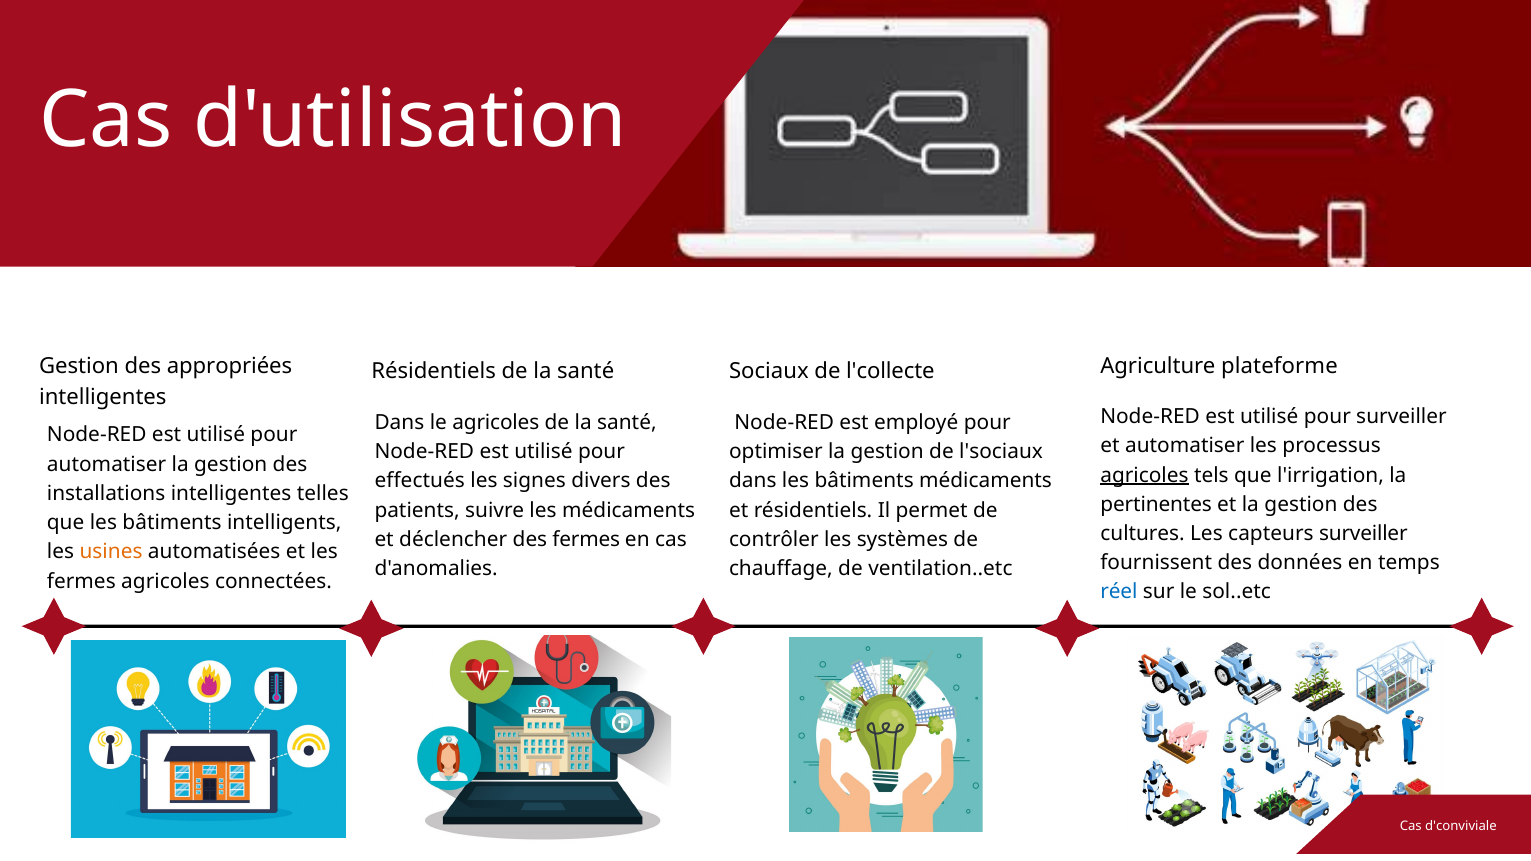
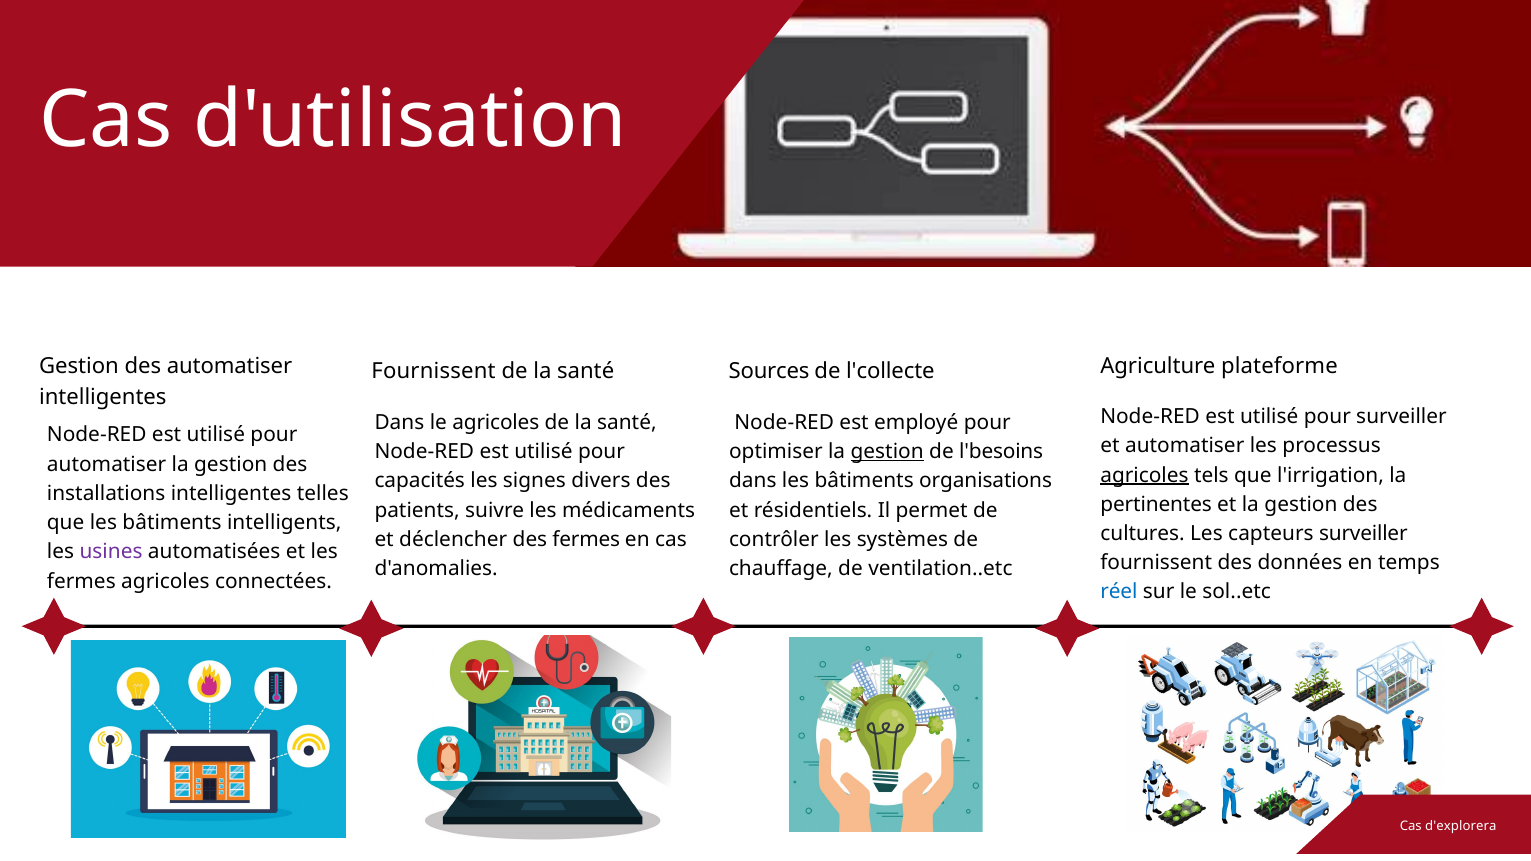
des appropriées: appropriées -> automatiser (230, 367)
Résidentiels: Résidentiels -> Fournissent (433, 371)
Sociaux: Sociaux -> Sources (769, 371)
gestion underline: none -> present (887, 452)
l'sociaux: l'sociaux -> l'besoins (1001, 452)
effectués: effectués -> capacités (420, 481)
bâtiments médicaments: médicaments -> organisations (986, 481)
usines colour: orange -> purple (111, 552)
d'conviviale: d'conviviale -> d'explorera (1461, 826)
